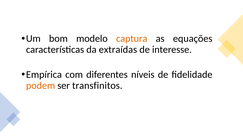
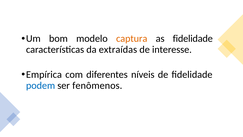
as equações: equações -> fidelidade (193, 39)
podem colour: orange -> blue (41, 85)
transfinitos: transfinitos -> fenômenos (97, 85)
